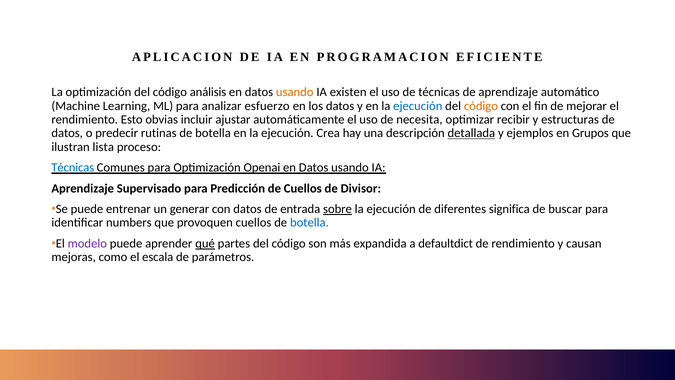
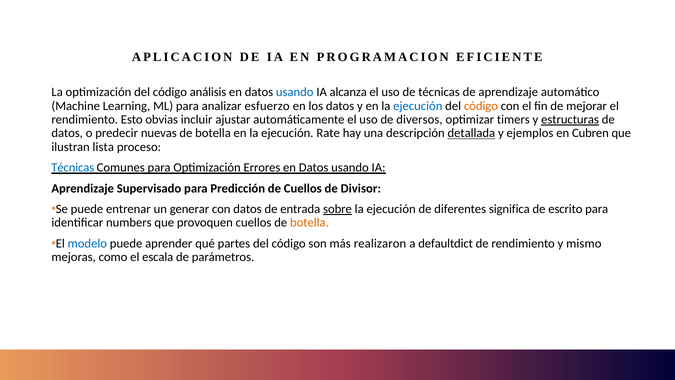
usando colour: orange -> blue (295, 92)
existen: existen -> alcanza (348, 92)
necesita: necesita -> diversos (419, 119)
recibir: recibir -> timers (513, 119)
estructuras underline: none -> present (570, 119)
rutinas: rutinas -> nuevas (159, 133)
Crea: Crea -> Rate (328, 133)
Grupos: Grupos -> Cubren (590, 133)
Openai: Openai -> Errores (262, 167)
buscar: buscar -> escrito (565, 209)
botella colour: blue -> orange (309, 223)
modelo colour: purple -> blue (87, 243)
qué underline: present -> none (205, 243)
expandida: expandida -> realizaron (380, 243)
causan: causan -> mismo (584, 243)
